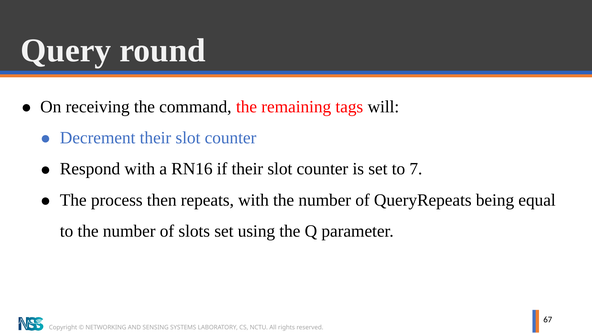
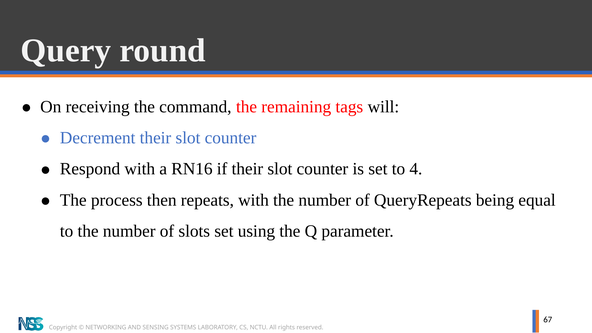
7: 7 -> 4 (416, 169)
